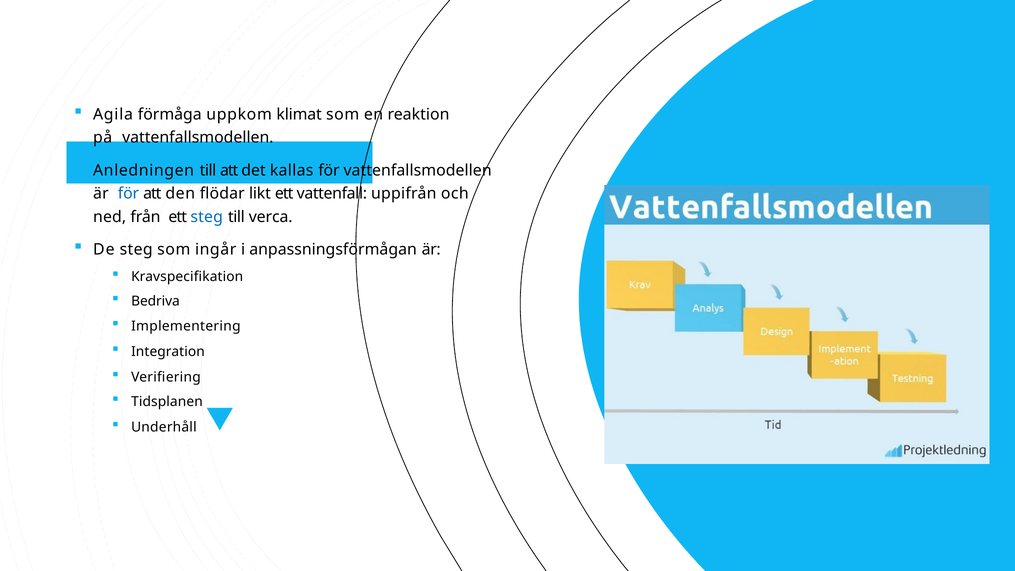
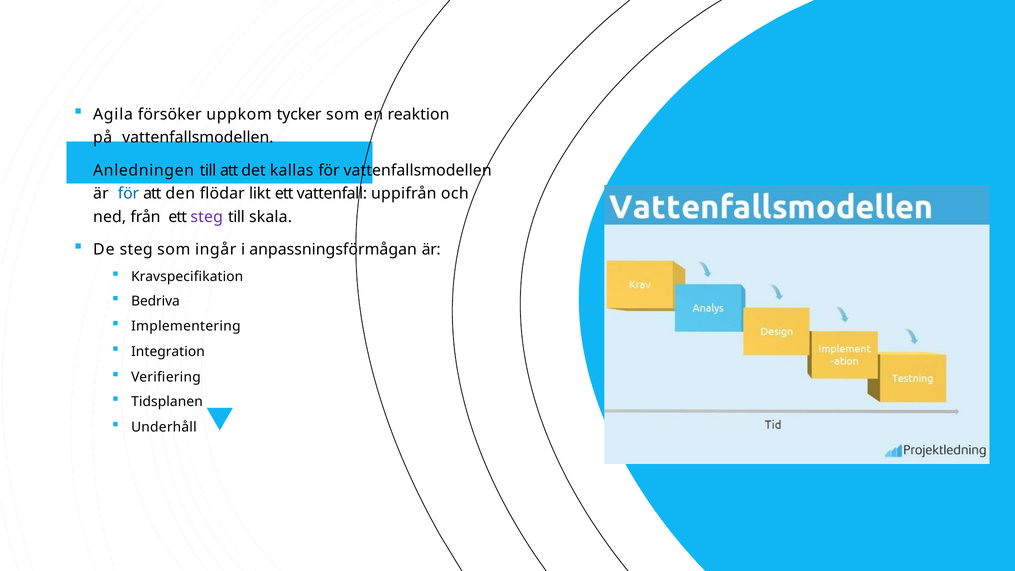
förmåga: förmåga -> försöker (170, 114)
klimat: klimat -> tycker (299, 114)
steg colour: blue -> purple (207, 217)
verca: verca -> skala (271, 217)
